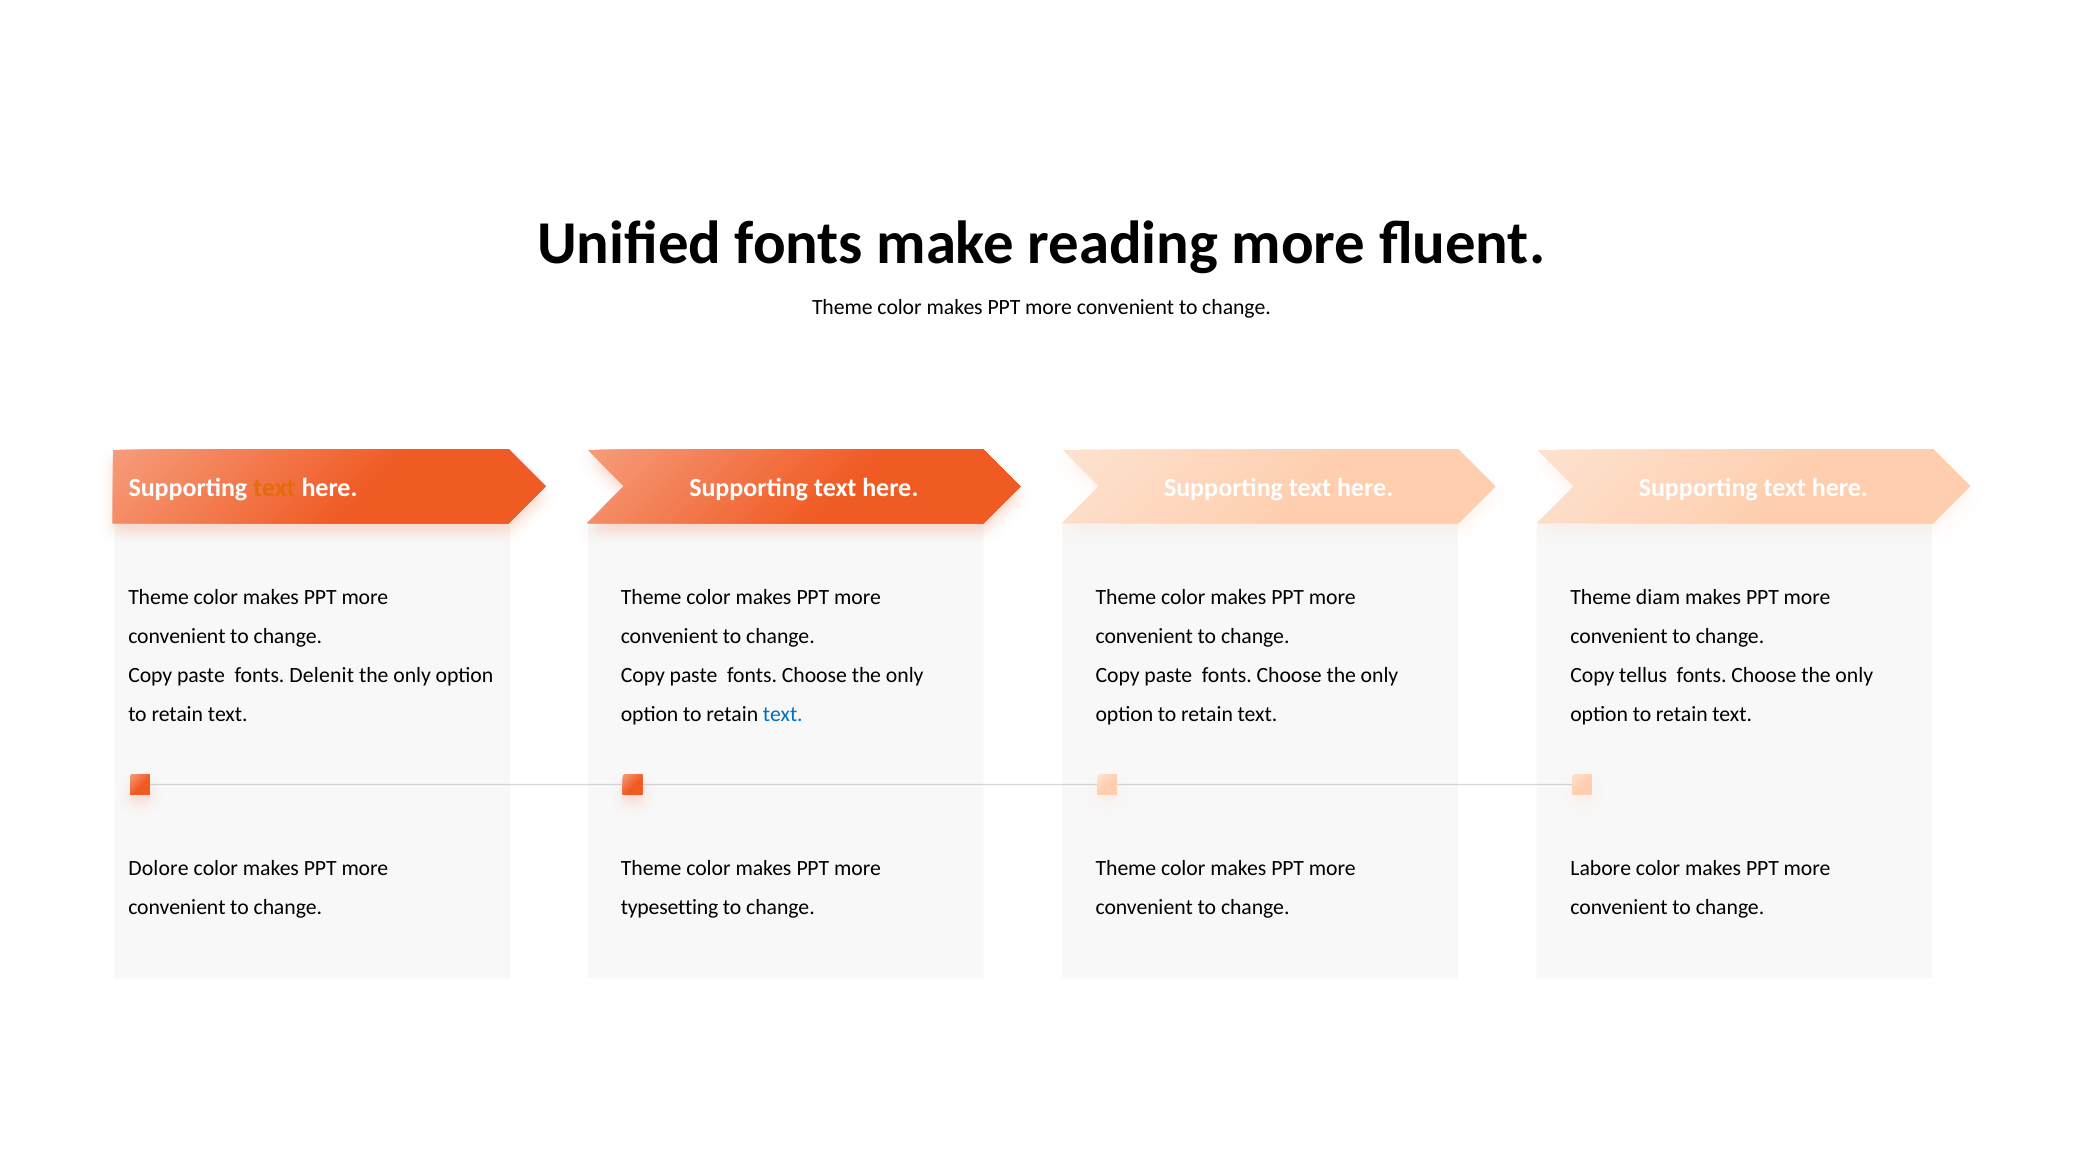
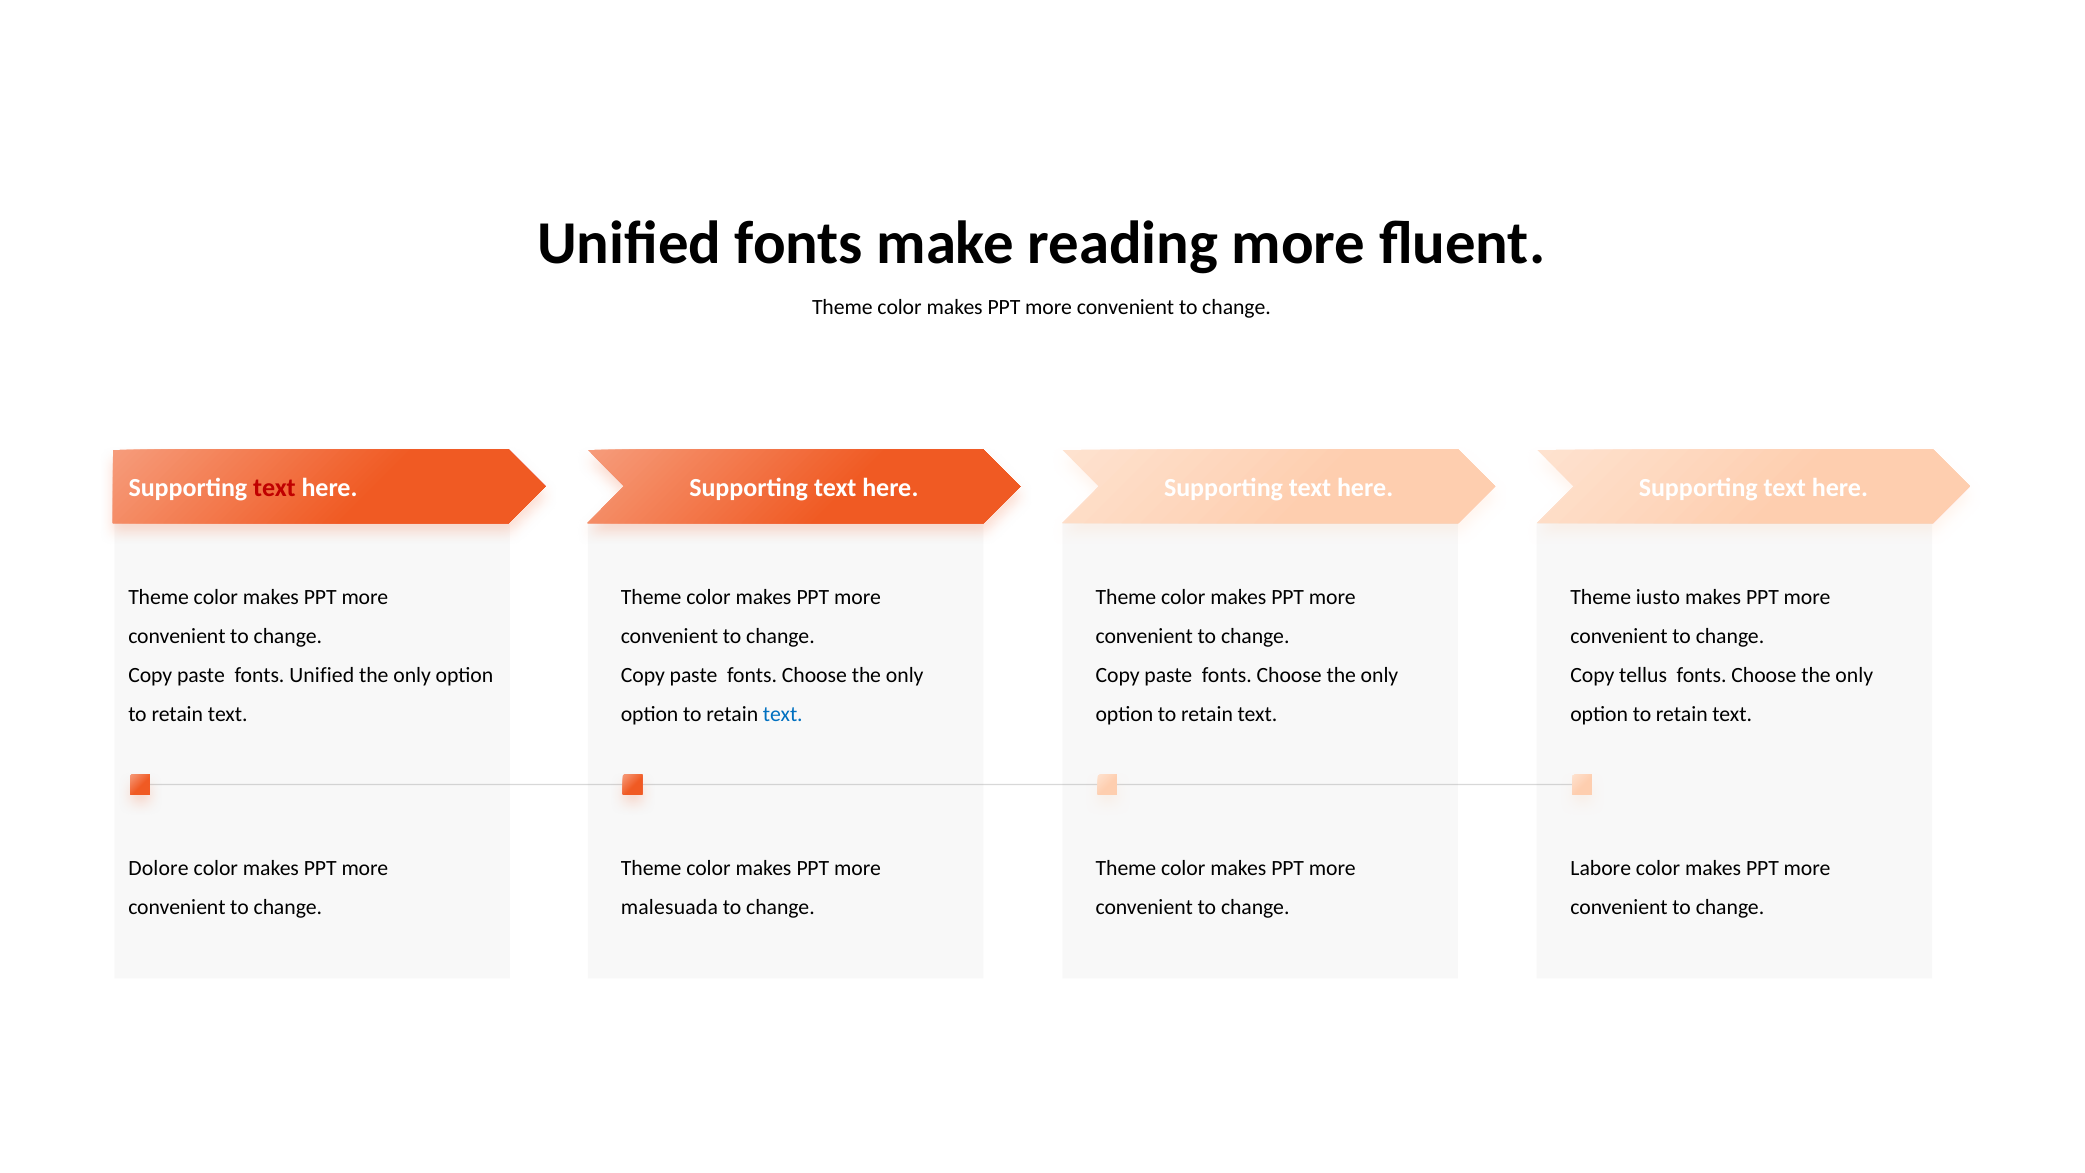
text colour: orange -> red (274, 488)
diam: diam -> iusto (1658, 597)
fonts Delenit: Delenit -> Unified (322, 676)
typesetting: typesetting -> malesuada (669, 907)
